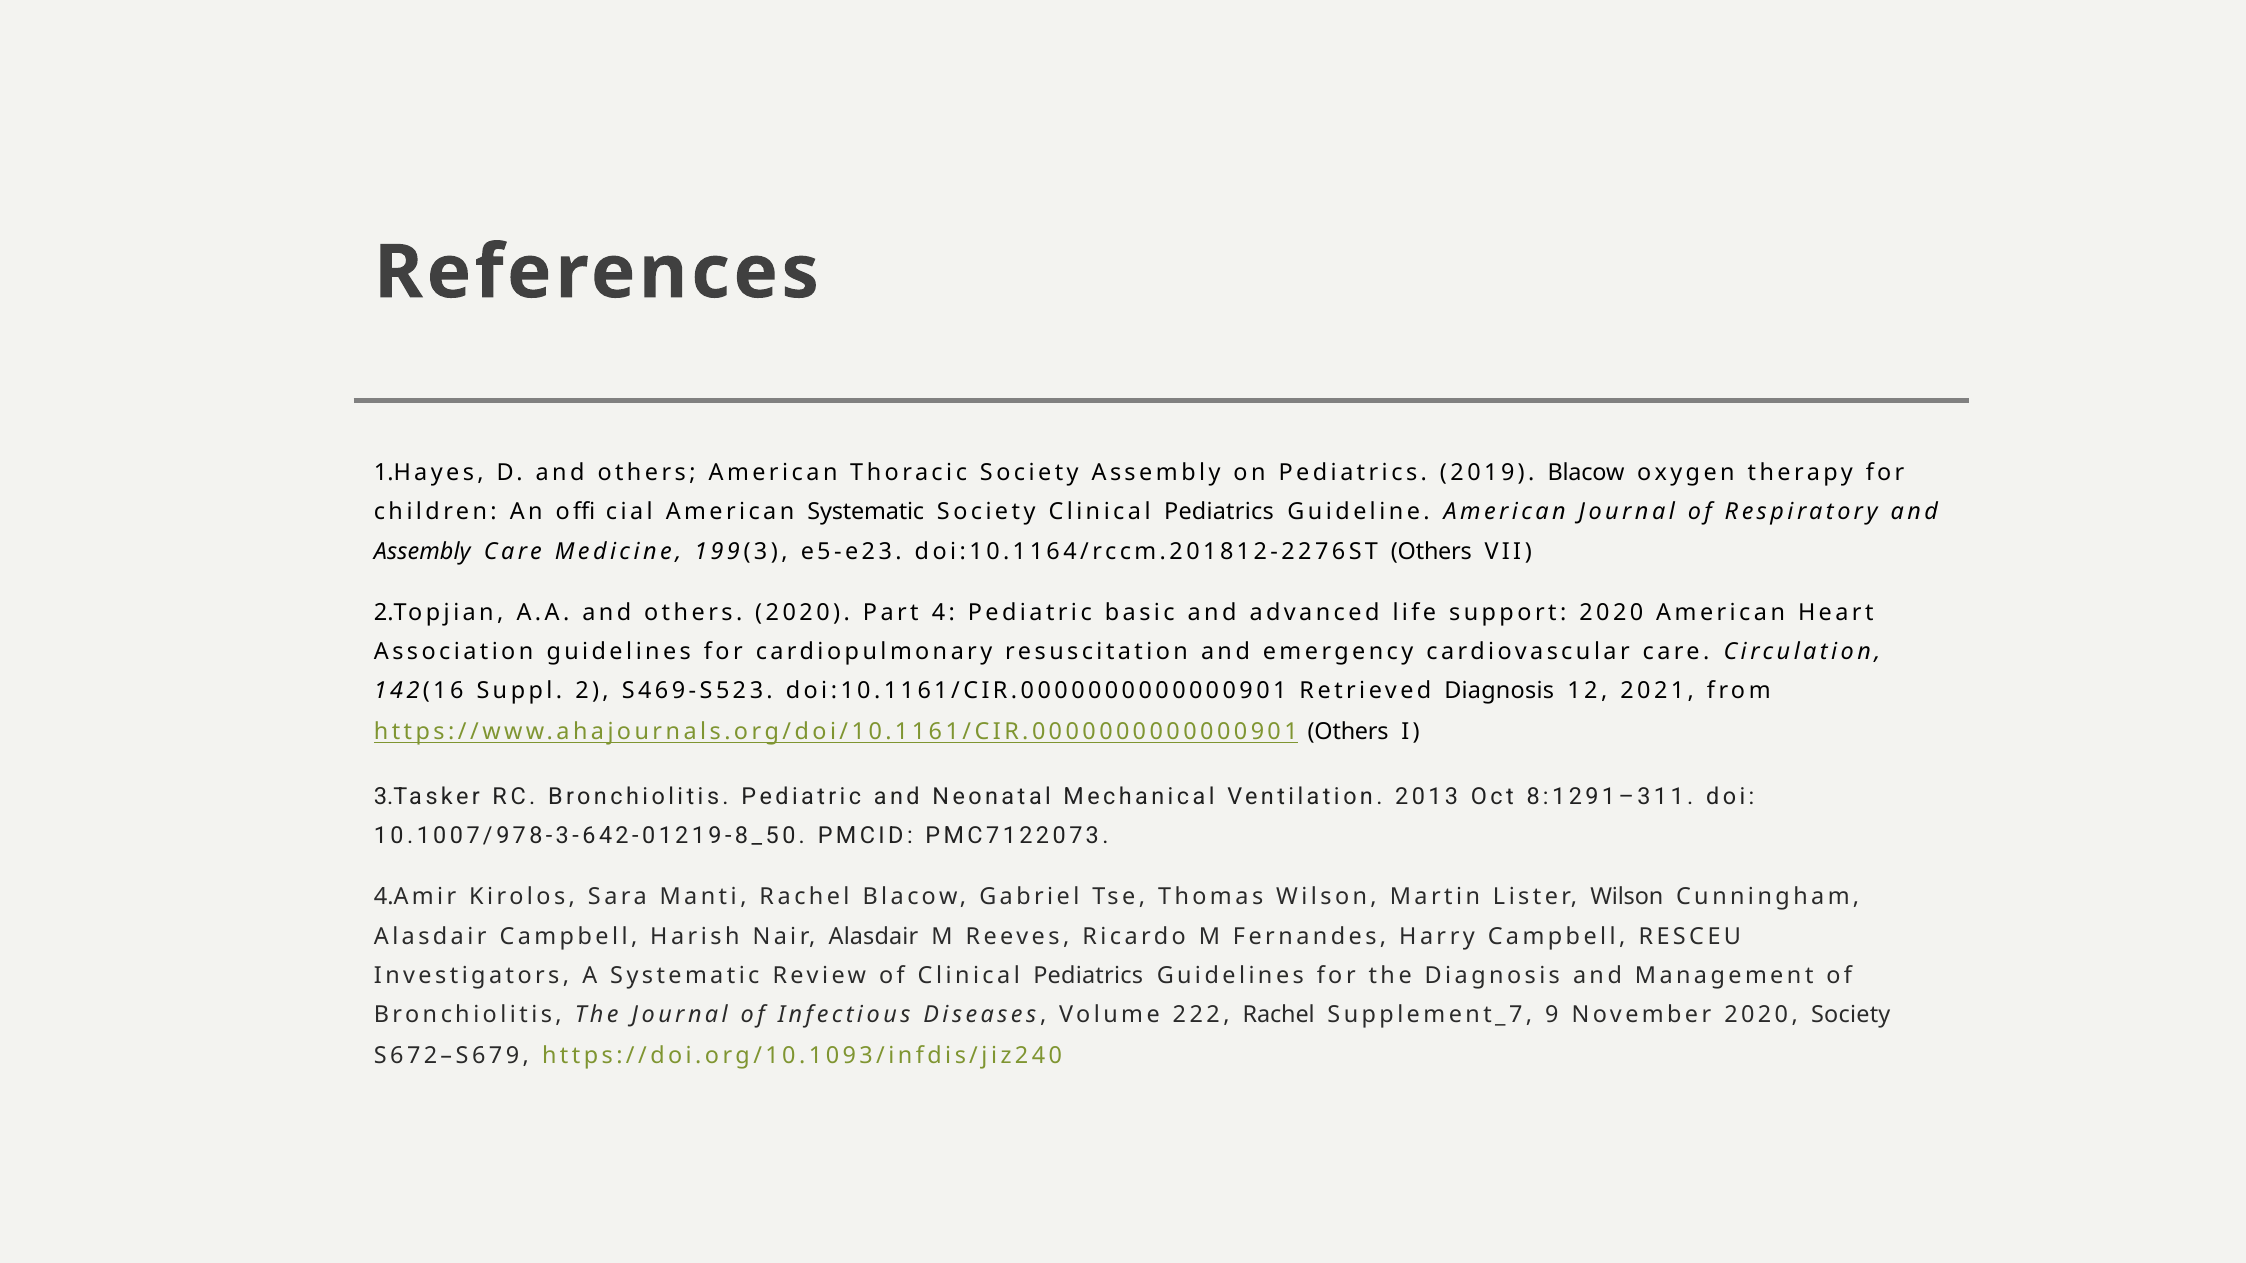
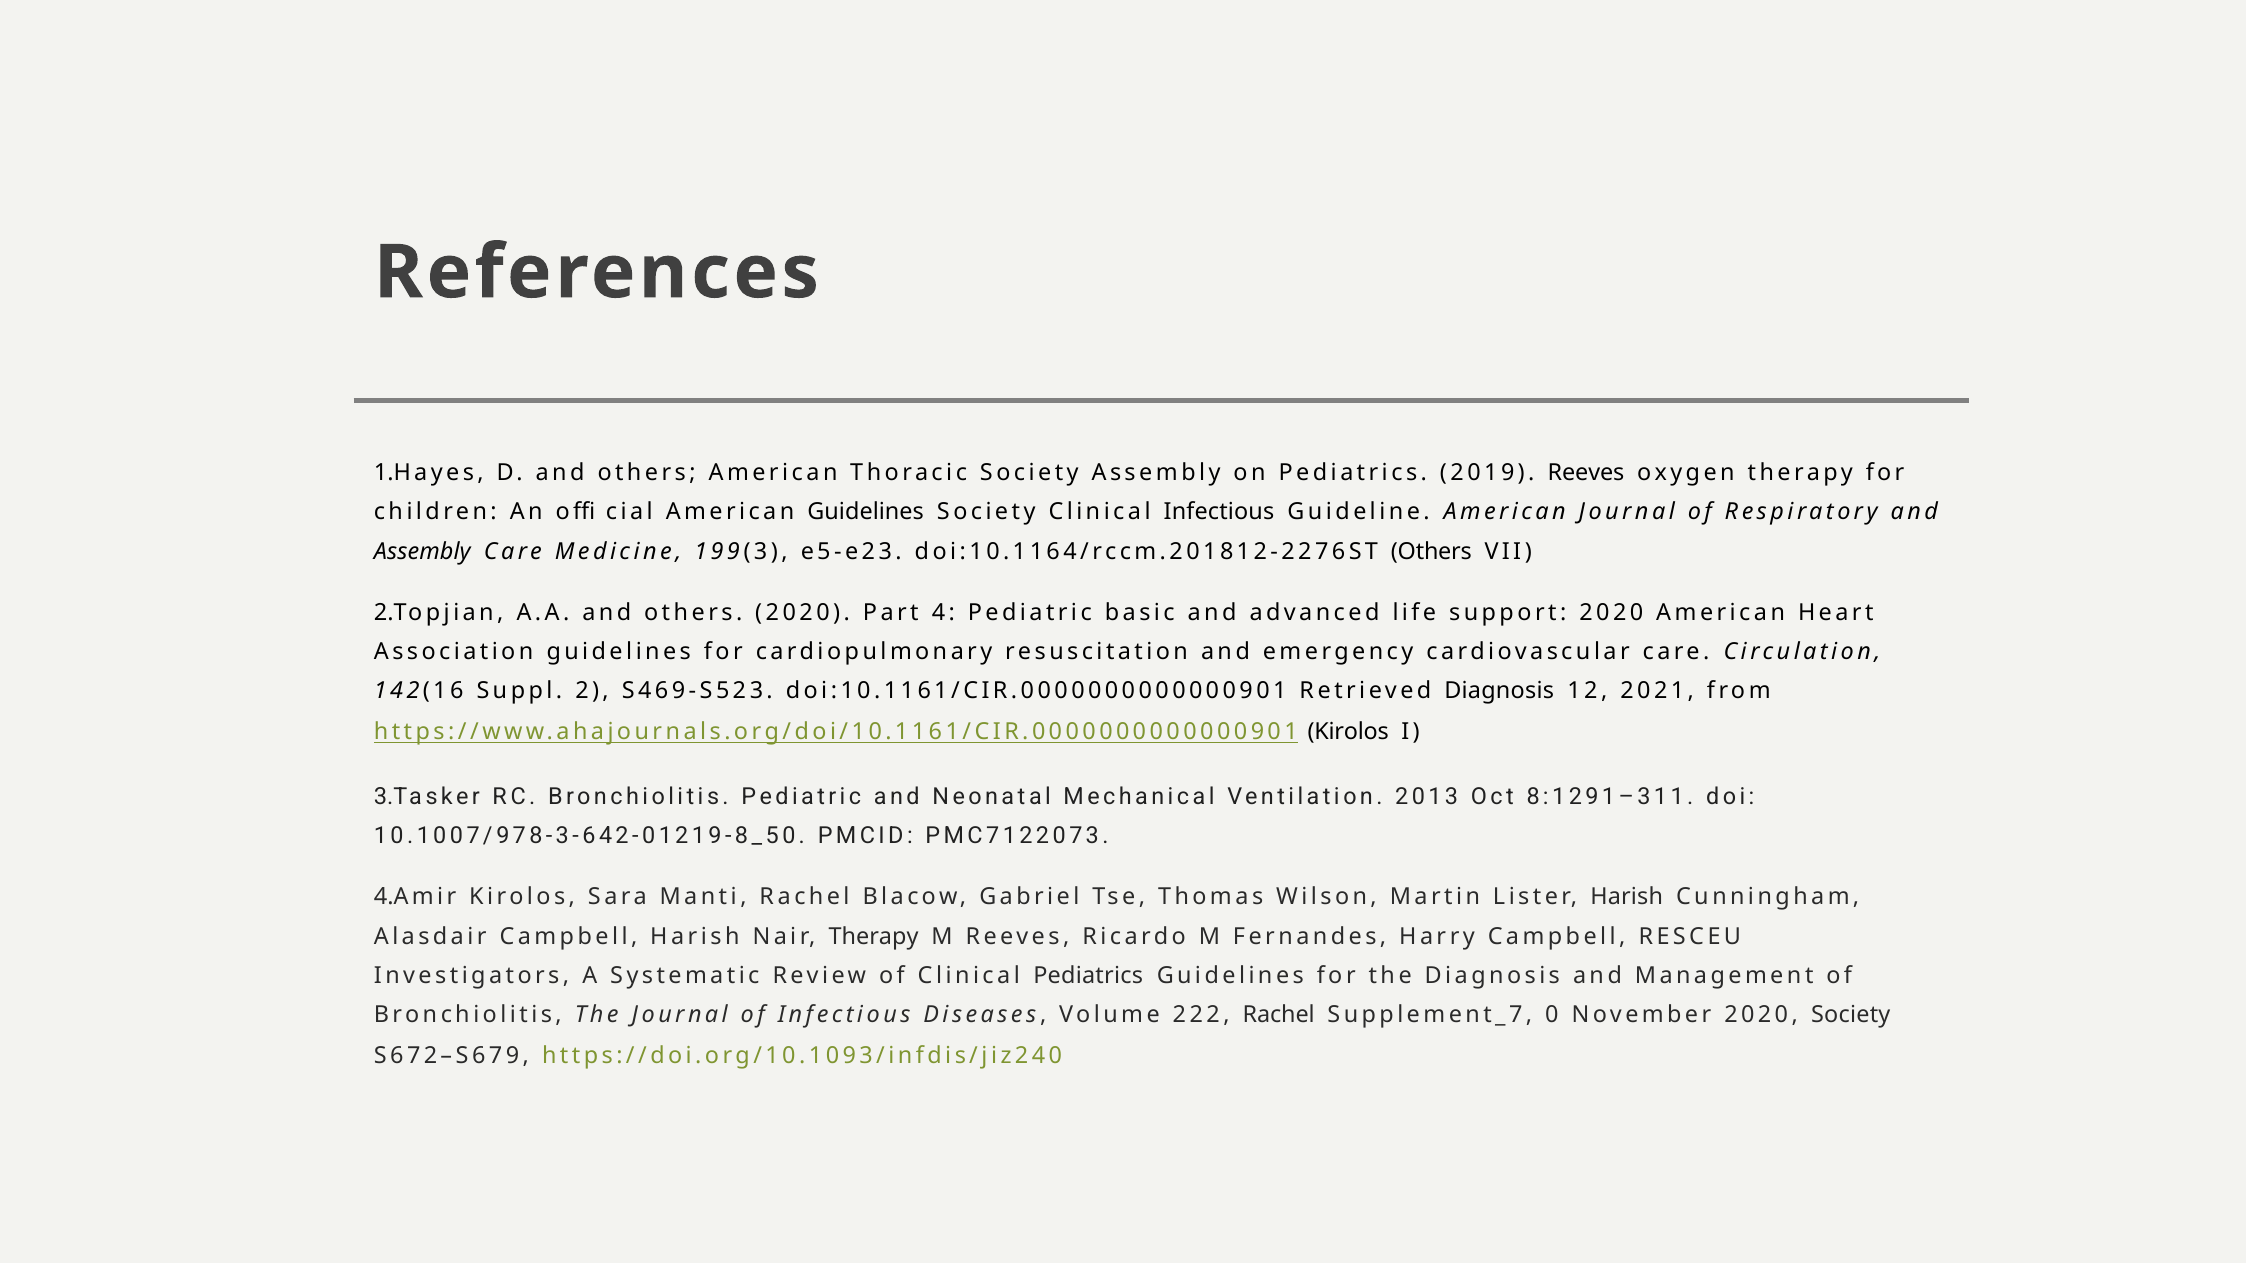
2019 Blacow: Blacow -> Reeves (1586, 473)
American Systematic: Systematic -> Guidelines (866, 512)
Society Clinical Pediatrics: Pediatrics -> Infectious (1219, 512)
https://www.ahajournals.org/doi/10.1161/CIR.0000000000000901 Others: Others -> Kirolos (1348, 732)
Lister Wilson: Wilson -> Harish (1627, 897)
Nair Alasdair: Alasdair -> Therapy (874, 937)
9: 9 -> 0 (1552, 1015)
